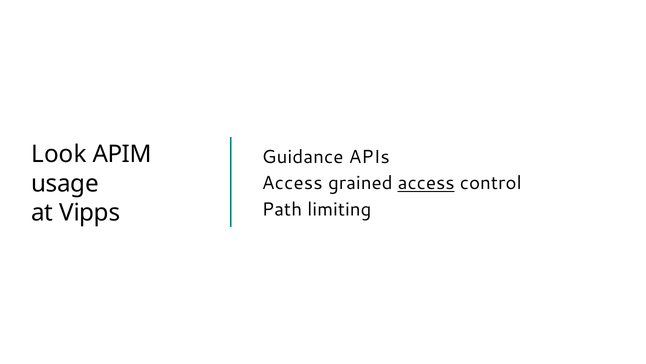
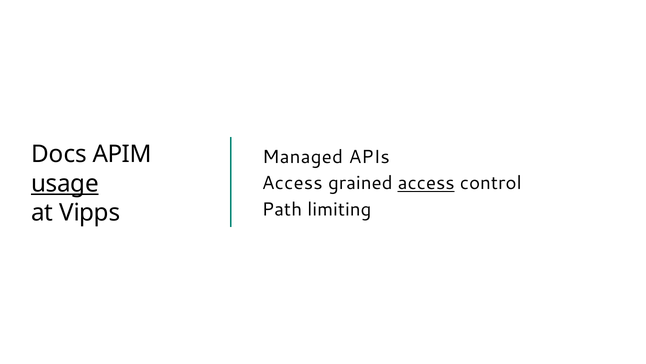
Look: Look -> Docs (59, 154)
Guidance: Guidance -> Managed (303, 157)
usage underline: none -> present (65, 183)
